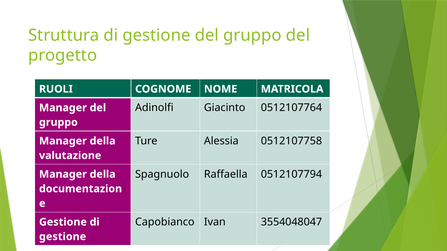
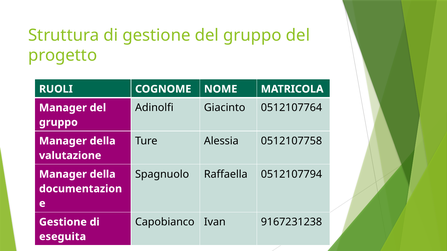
3554048047: 3554048047 -> 9167231238 (291, 222)
gestione: gestione -> eseguita (63, 237)
